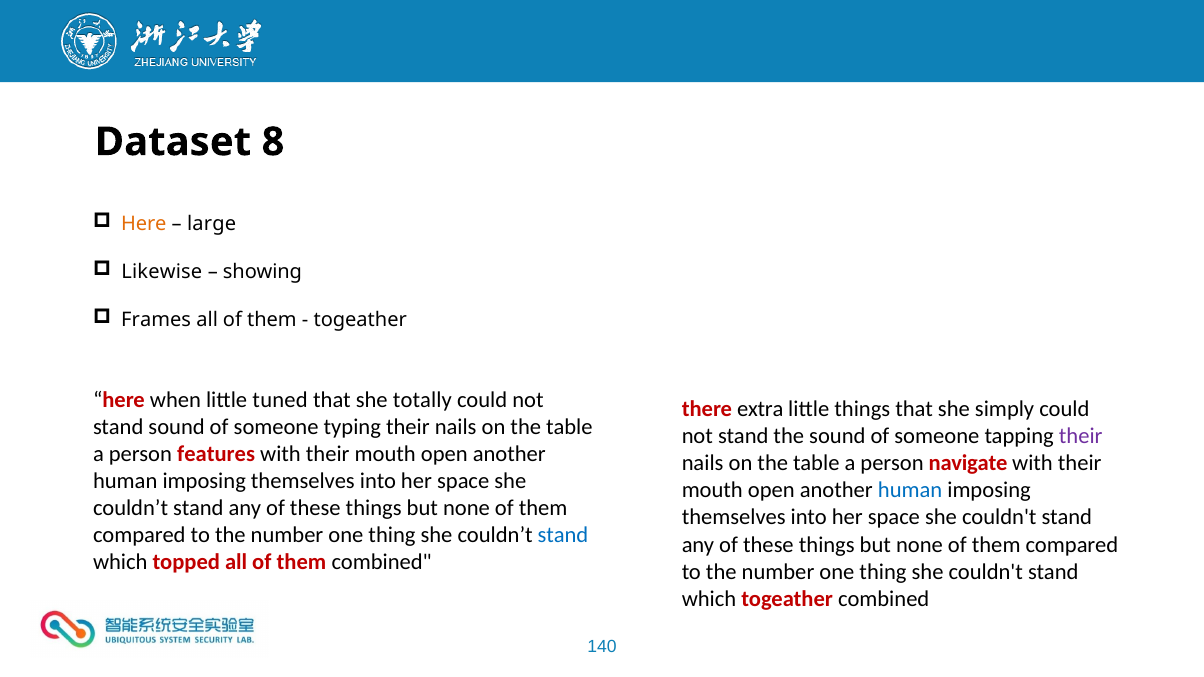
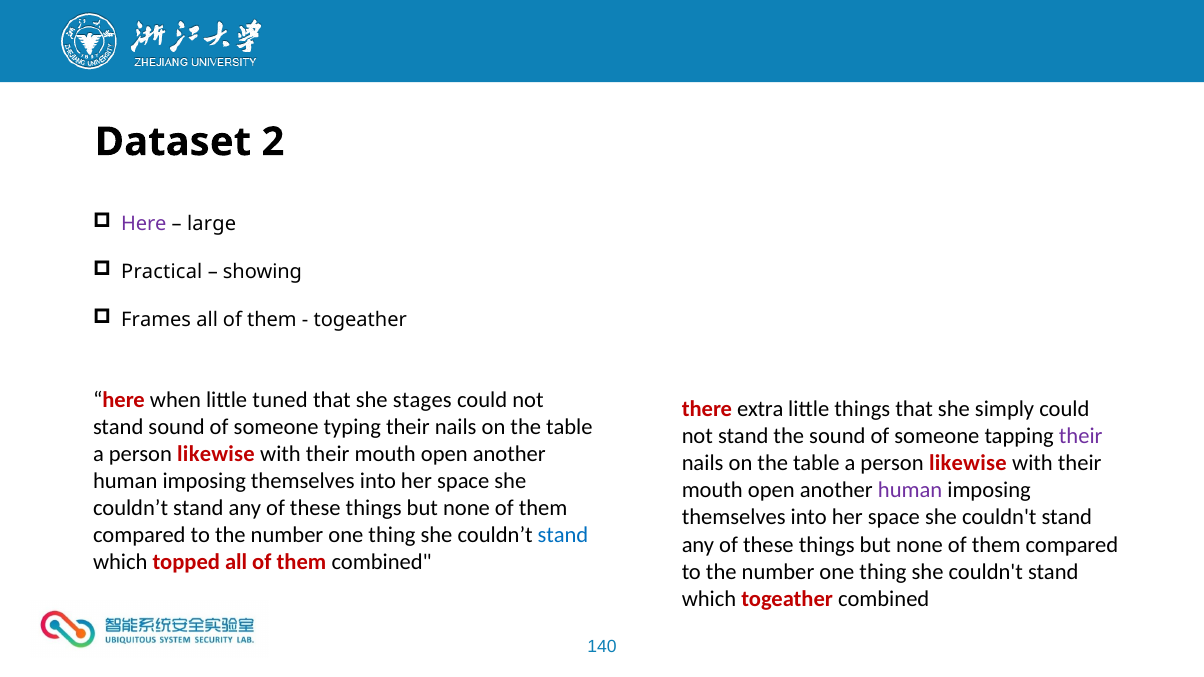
8: 8 -> 2 (273, 142)
Here colour: orange -> purple (144, 224)
Likewise: Likewise -> Practical (162, 272)
totally: totally -> stages (422, 400)
features: features -> likewise (216, 454)
navigate: navigate -> likewise (968, 464)
human colour: blue -> purple (910, 491)
